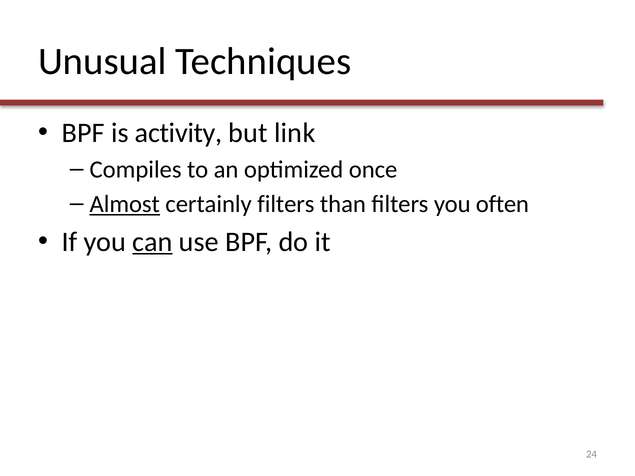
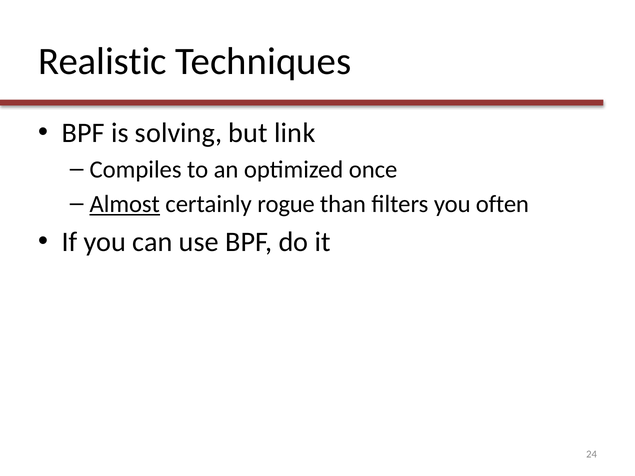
Unusual: Unusual -> Realistic (102, 61)
activity: activity -> solving (179, 133)
certainly filters: filters -> rogue (286, 204)
can underline: present -> none (152, 242)
